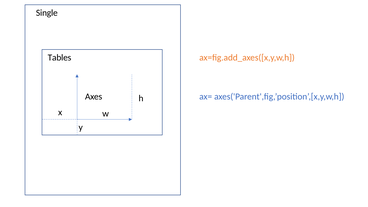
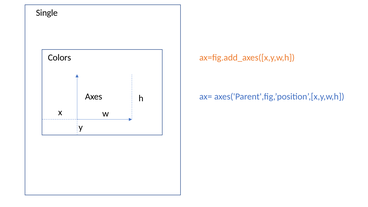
Tables: Tables -> Colors (59, 58)
